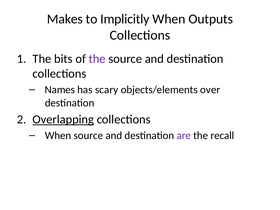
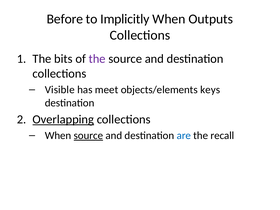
Makes: Makes -> Before (65, 19)
Names: Names -> Visible (60, 90)
scary: scary -> meet (107, 90)
over: over -> keys (210, 90)
source underline: none -> present (88, 136)
are colour: purple -> blue (184, 136)
